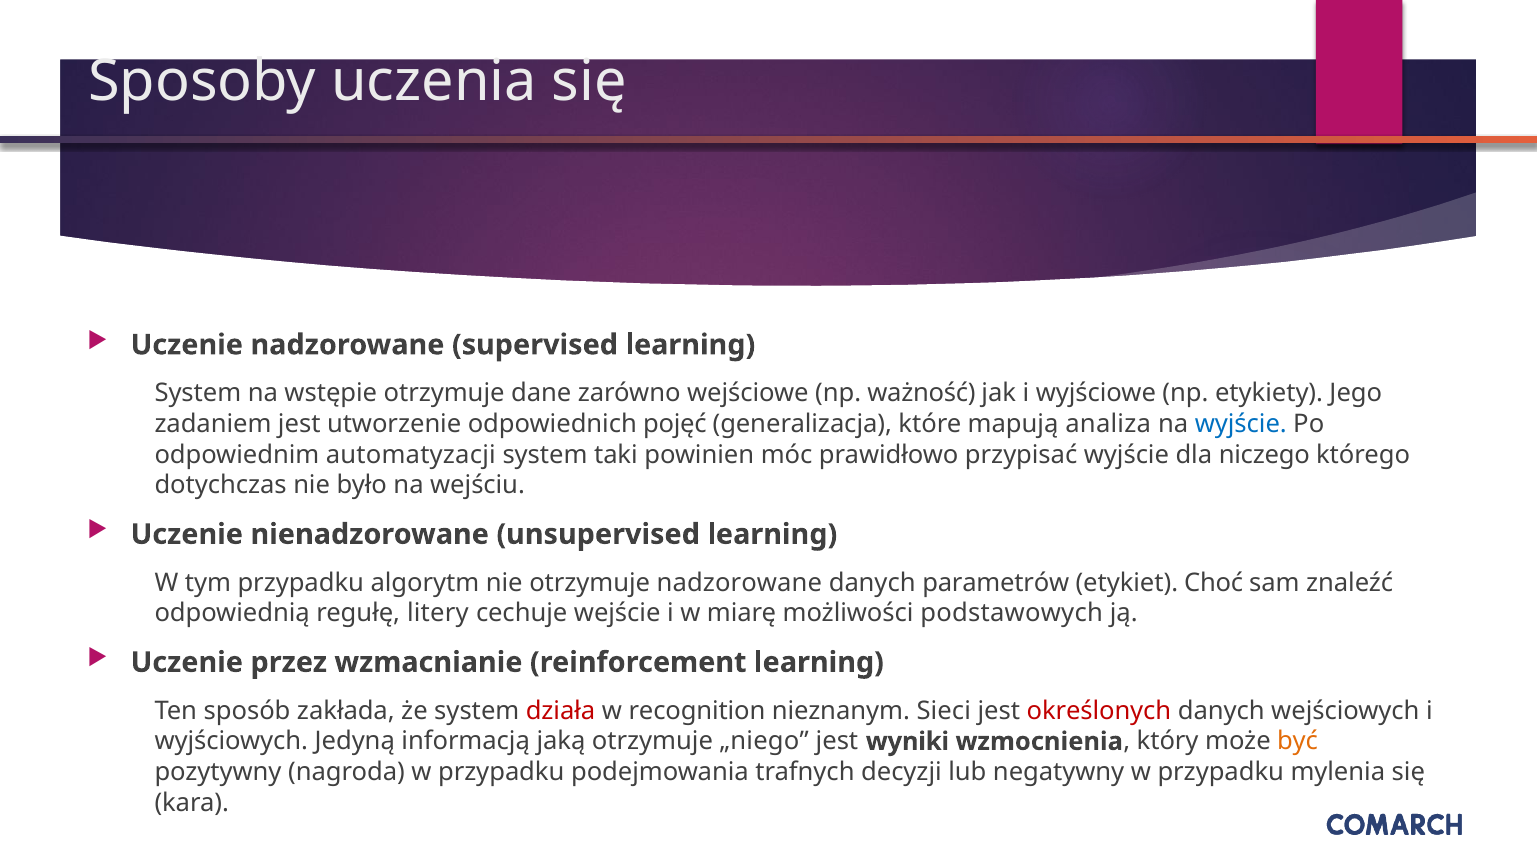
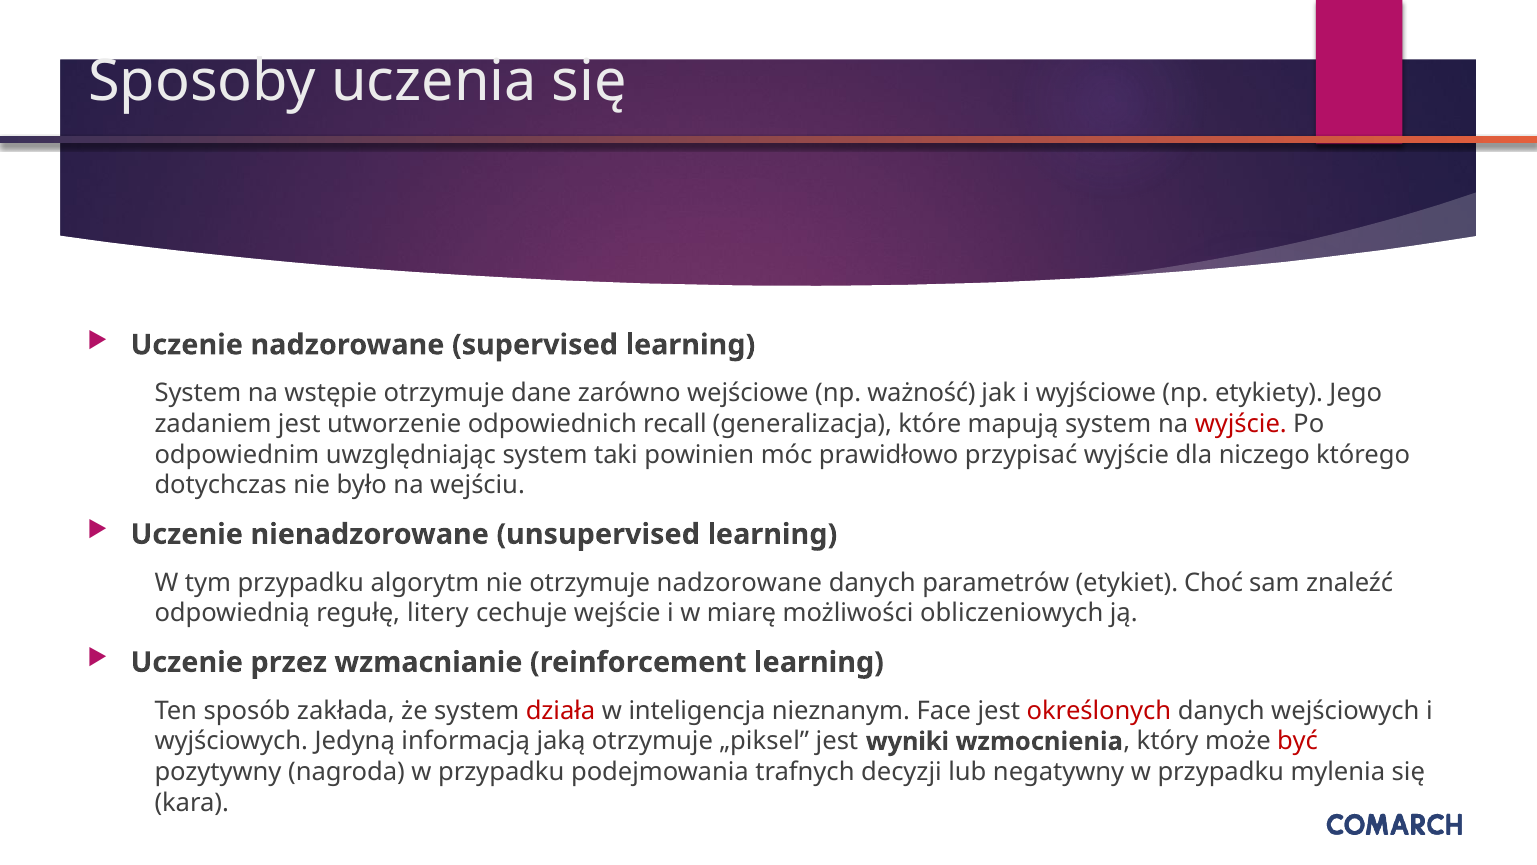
pojęć: pojęć -> recall (675, 424)
mapują analiza: analiza -> system (1108, 424)
wyjście colour: blue -> red (1241, 424)
automatyzacji: automatyzacji -> uwzględniając (411, 454)
podstawowych: podstawowych -> obliczeniowych (1012, 613)
recognition: recognition -> inteligencja (697, 710)
Sieci: Sieci -> Face (944, 710)
„niego: „niego -> „piksel (764, 741)
być colour: orange -> red (1298, 741)
